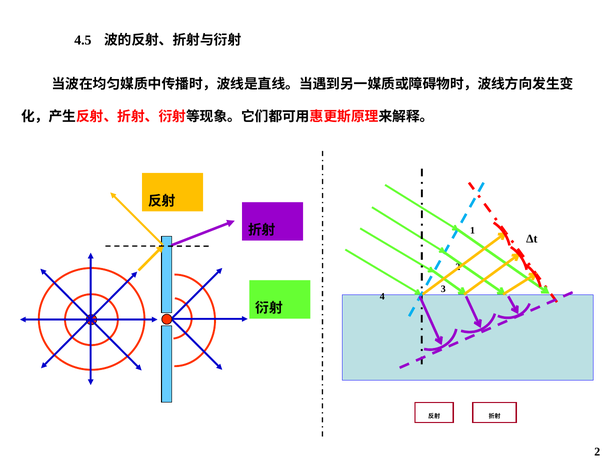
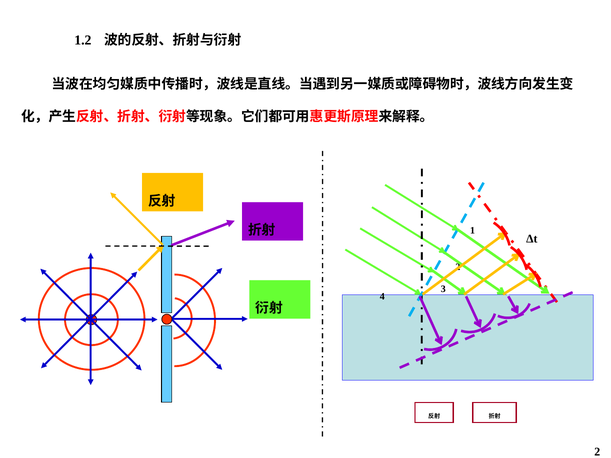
4.5: 4.5 -> 1.2 (83, 40)
